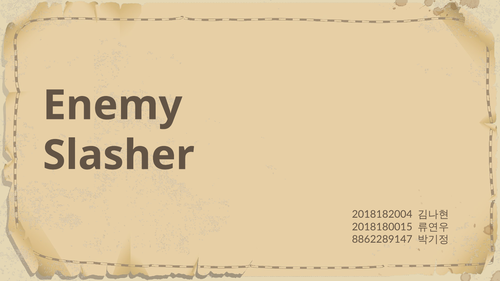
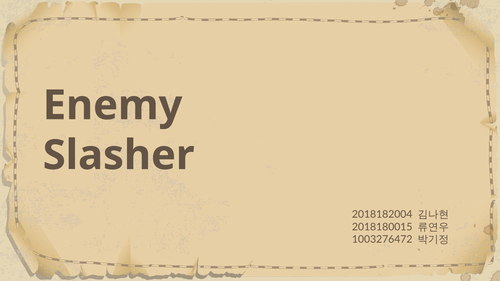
8862289147: 8862289147 -> 1003276472 (382, 240)
